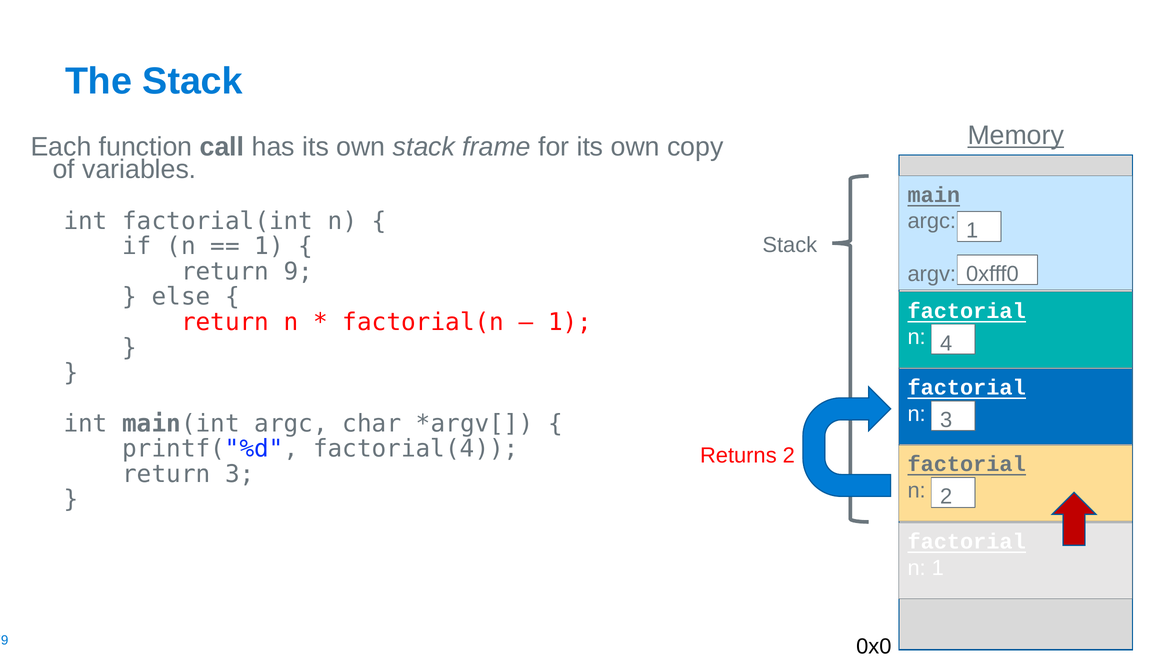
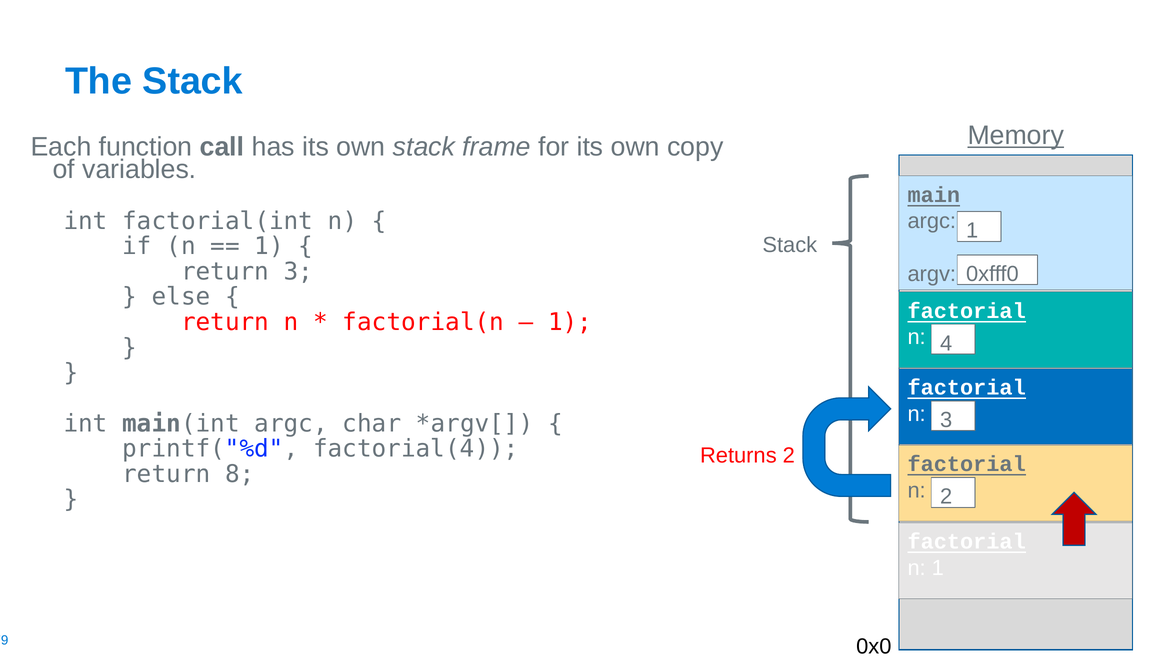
return 9: 9 -> 3 (298, 272)
return 3: 3 -> 8 (240, 474)
